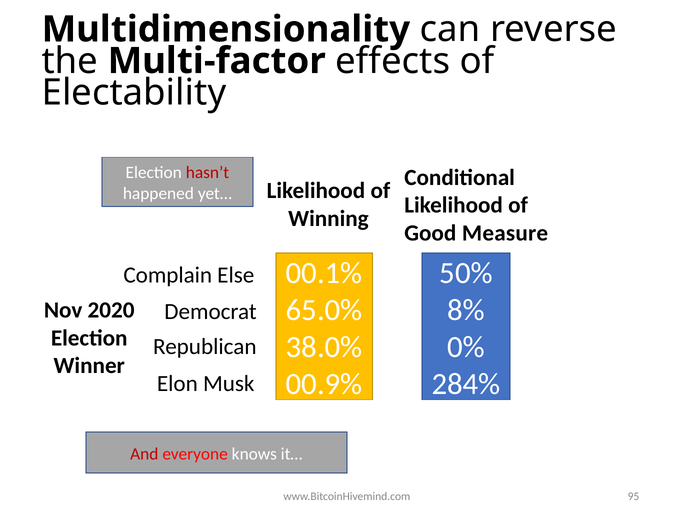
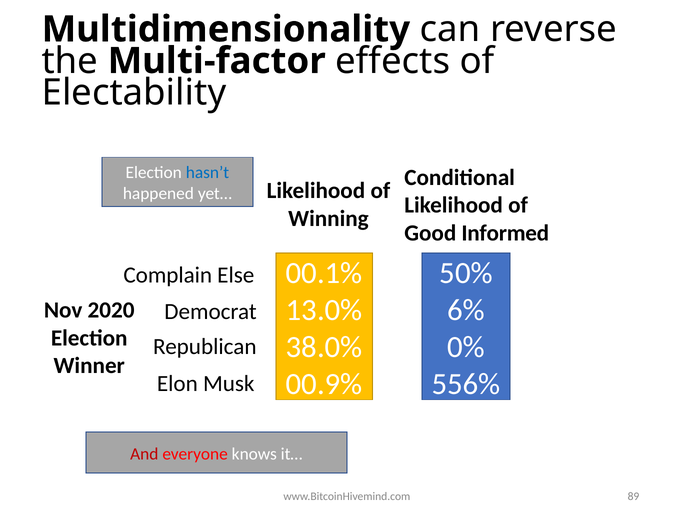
hasn’t colour: red -> blue (207, 173)
Measure: Measure -> Informed (505, 233)
65.0%: 65.0% -> 13.0% (324, 310)
8%: 8% -> 6% (466, 310)
284%: 284% -> 556% (466, 384)
95: 95 -> 89 (633, 497)
